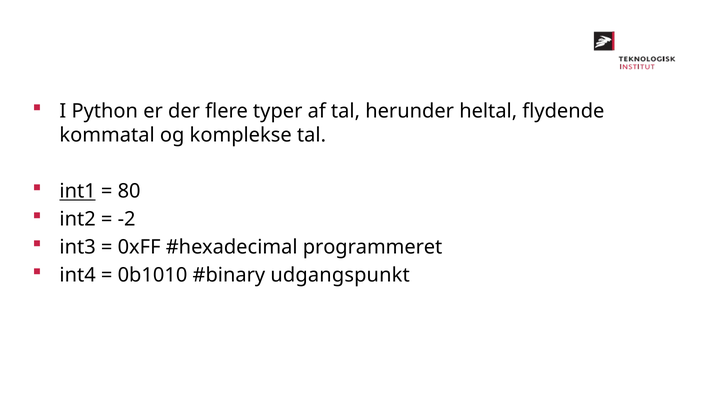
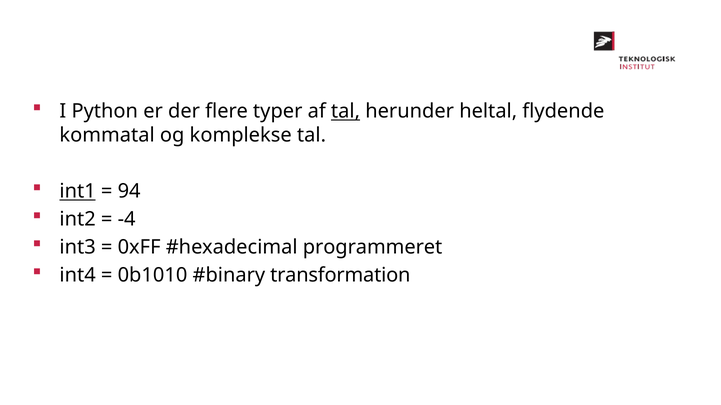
tal underline: none -> present (346, 112)
80: 80 -> 94 (129, 192)
-2: -2 -> -4 (127, 220)
udgangspunkt: udgangspunkt -> transformation (340, 276)
